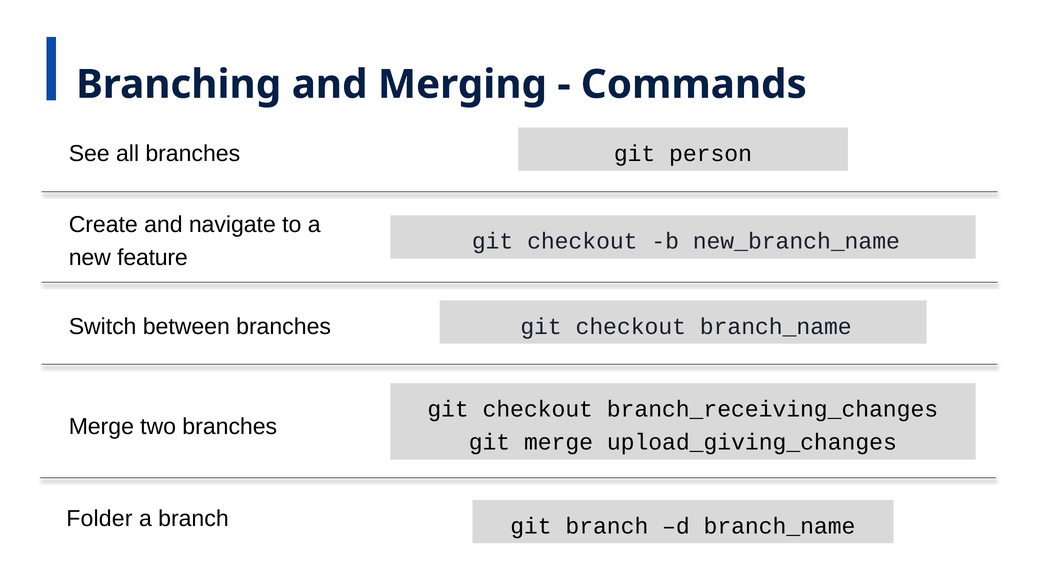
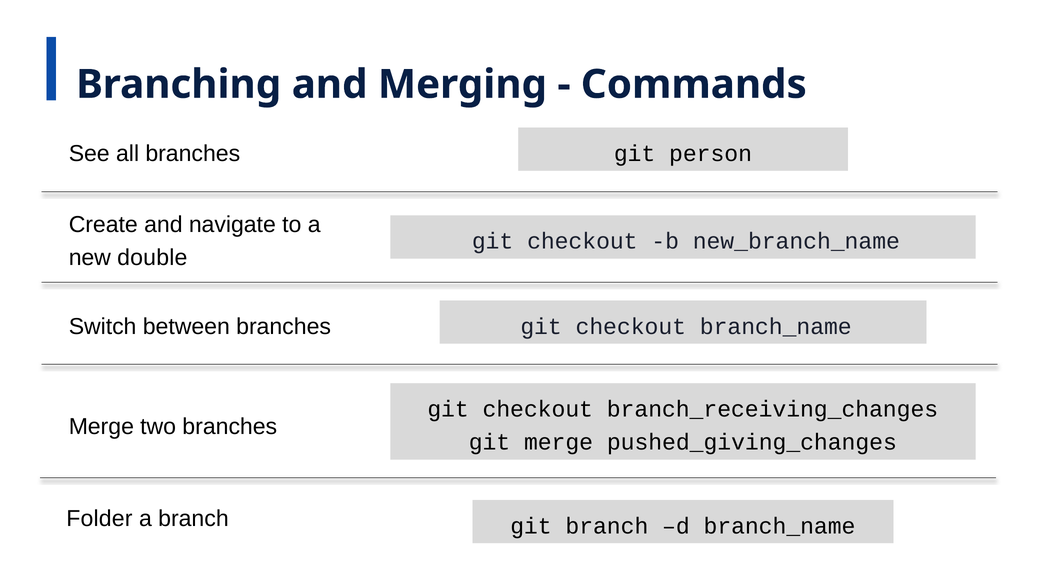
feature: feature -> double (152, 258)
upload_giving_changes: upload_giving_changes -> pushed_giving_changes (752, 443)
